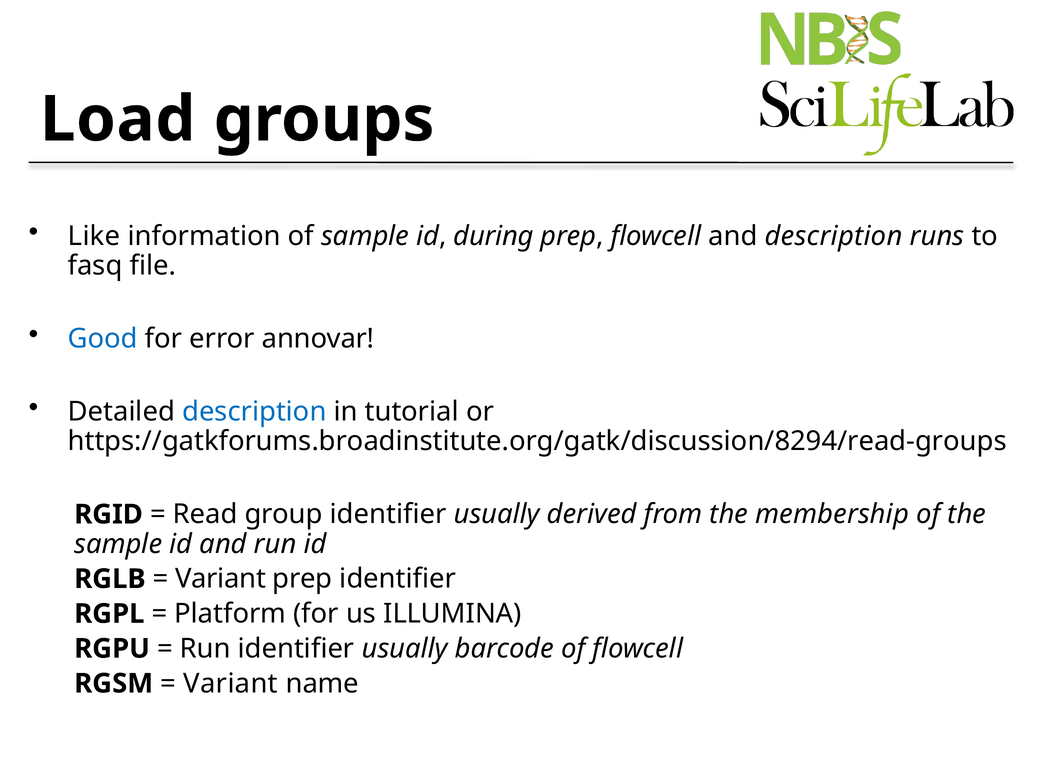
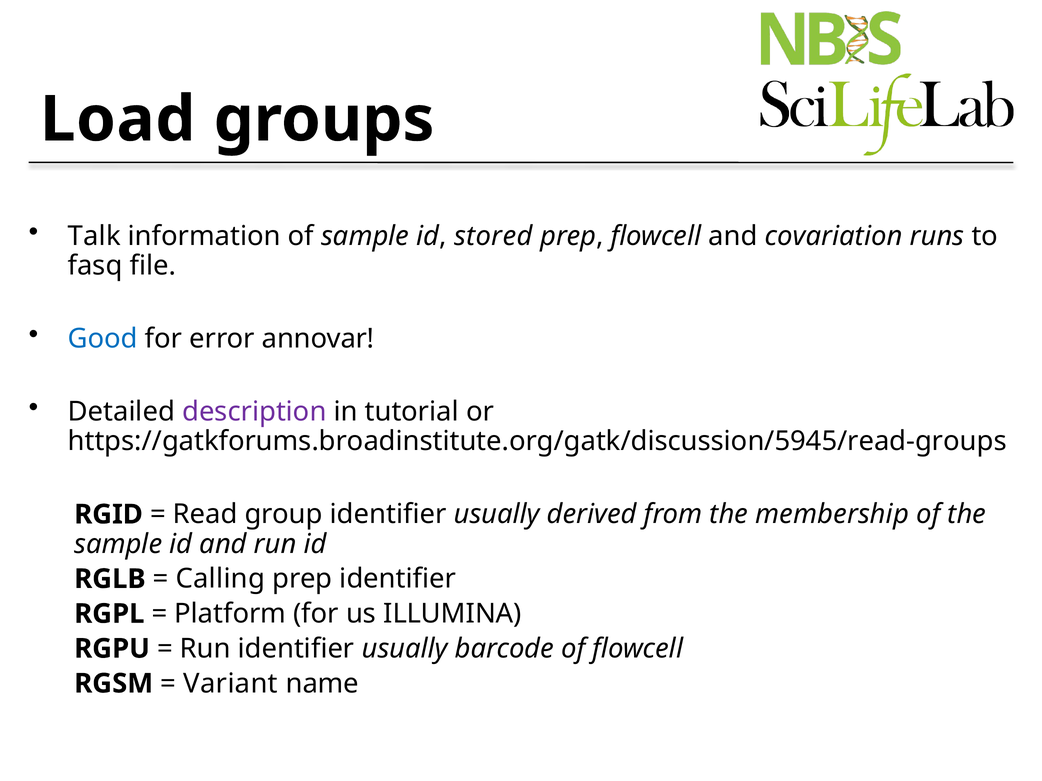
Like: Like -> Talk (94, 236)
during: during -> stored (493, 236)
and description: description -> covariation (834, 236)
description colour: blue -> purple (254, 412)
https://gatkforums.broadinstitute.org/gatk/discussion/8294/read-groups: https://gatkforums.broadinstitute.org/gatk/discussion/8294/read-groups -> https://gatkforums.broadinstitute.org/gatk/discussion/5945/read-groups (537, 442)
Variant: Variant -> Calling (220, 579)
